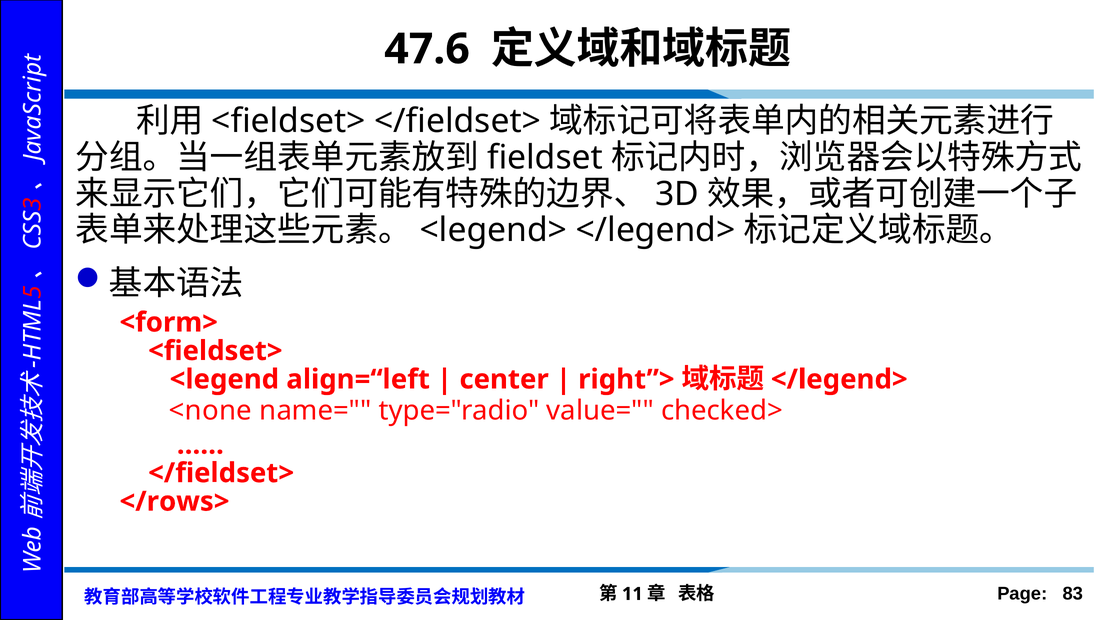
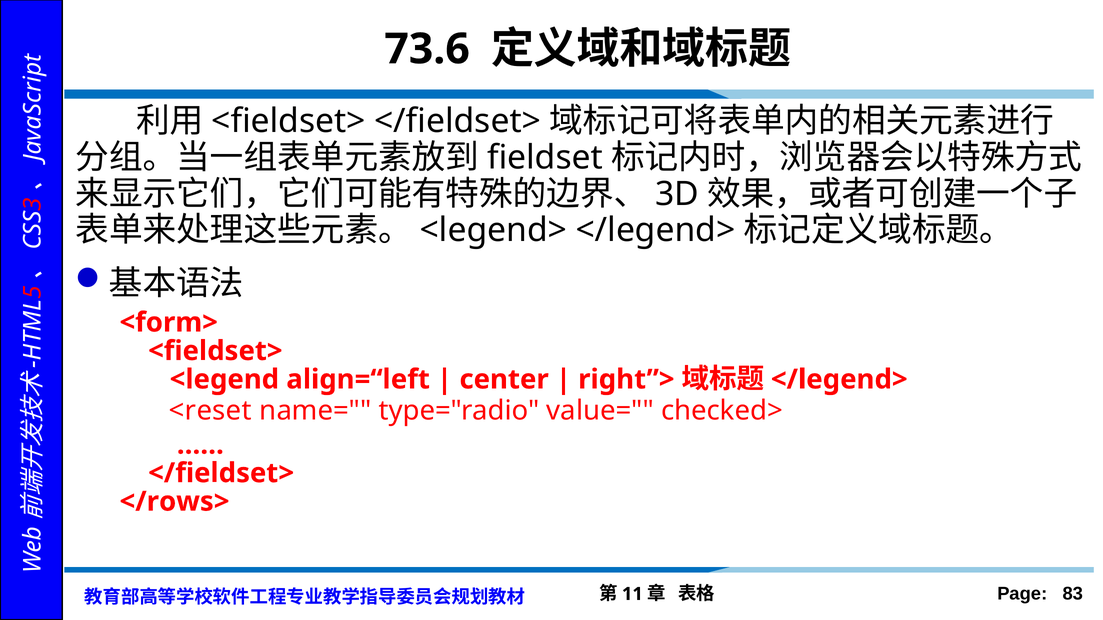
47.6: 47.6 -> 73.6 (427, 49)
<none: <none -> <reset (210, 411)
